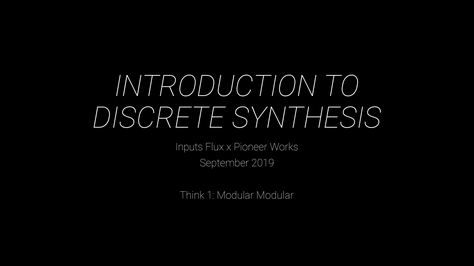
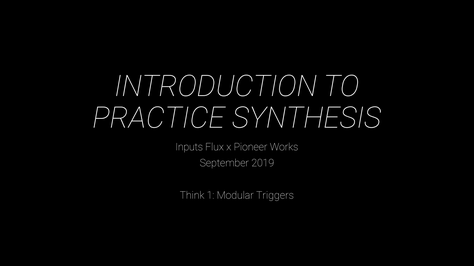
DISCRETE: DISCRETE -> PRACTICE (159, 118)
Modular Modular: Modular -> Triggers (275, 196)
